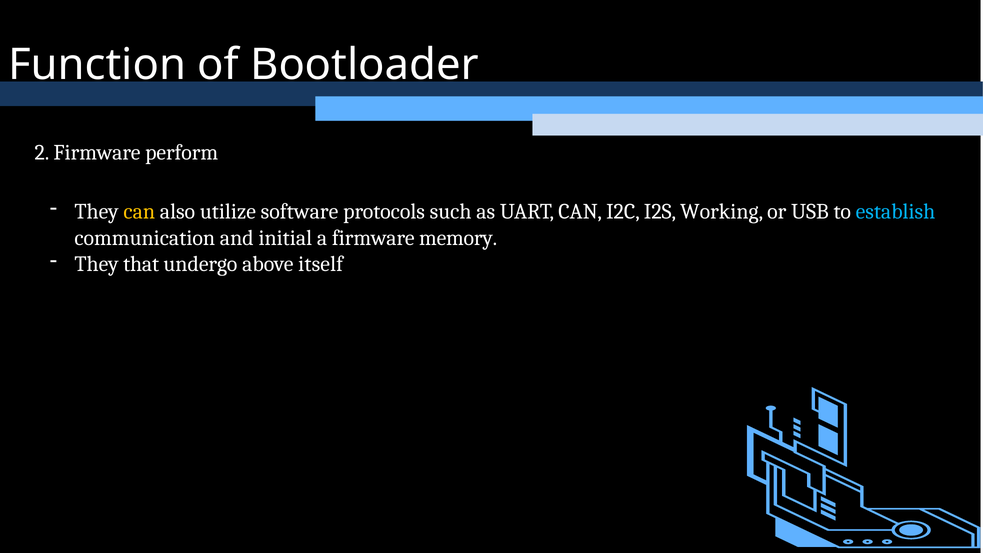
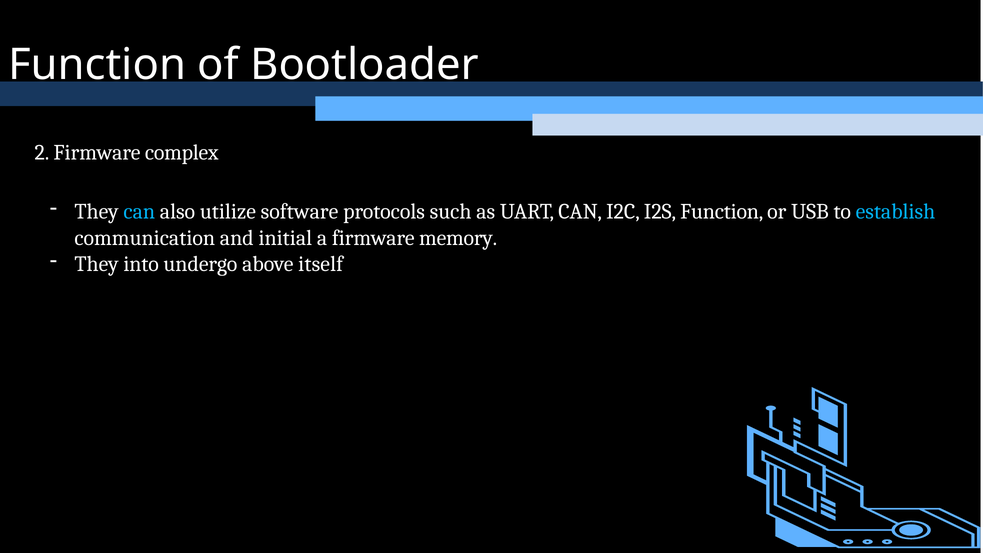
perform: perform -> complex (182, 153)
can colour: yellow -> light blue (139, 212)
I2S Working: Working -> Function (722, 212)
that: that -> into (141, 264)
